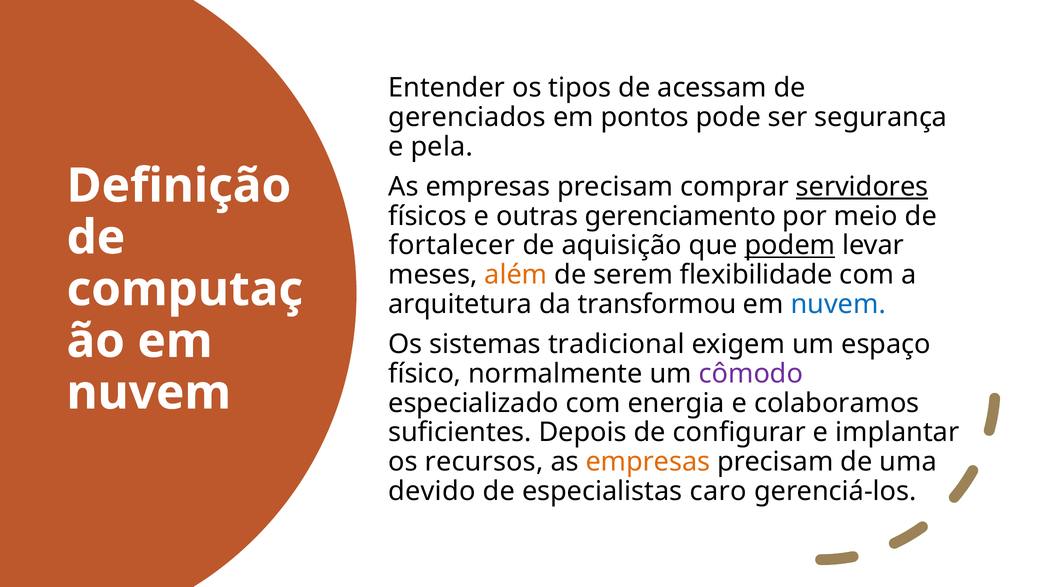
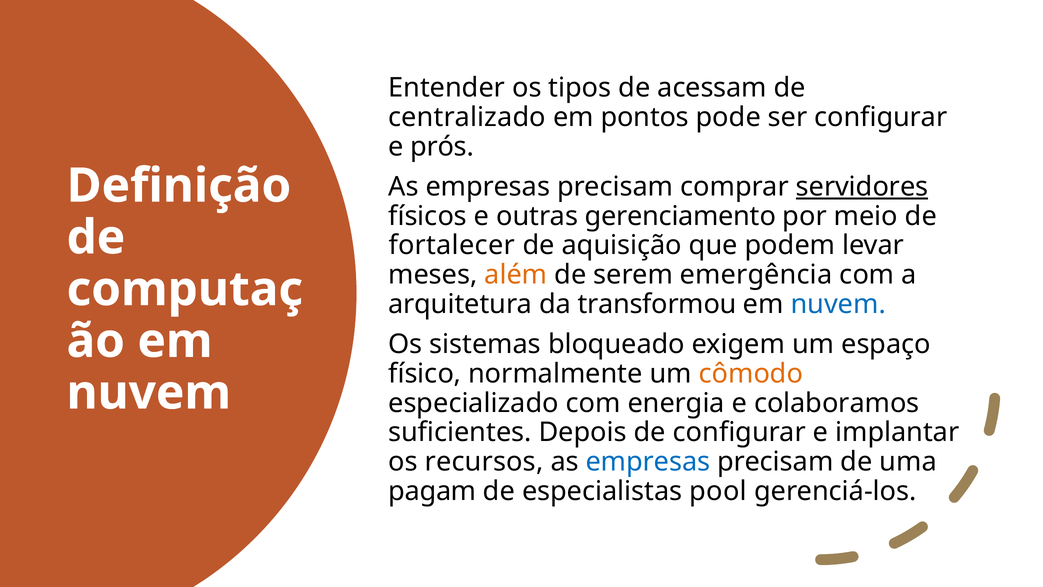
gerenciados: gerenciados -> centralizado (467, 117)
ser segurança: segurança -> configurar (881, 117)
pela: pela -> prós (442, 147)
podem underline: present -> none (790, 245)
flexibilidade: flexibilidade -> emergência (756, 275)
tradicional: tradicional -> bloqueado (616, 344)
cômodo colour: purple -> orange (751, 374)
empresas colour: orange -> blue (648, 461)
devido: devido -> pagam (432, 491)
caro: caro -> pool (718, 491)
